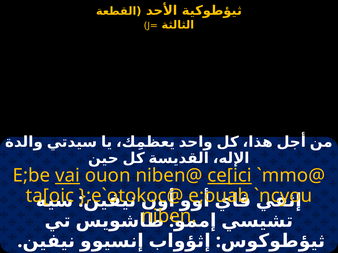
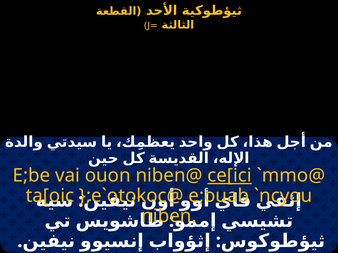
vai underline: present -> none (67, 176)
